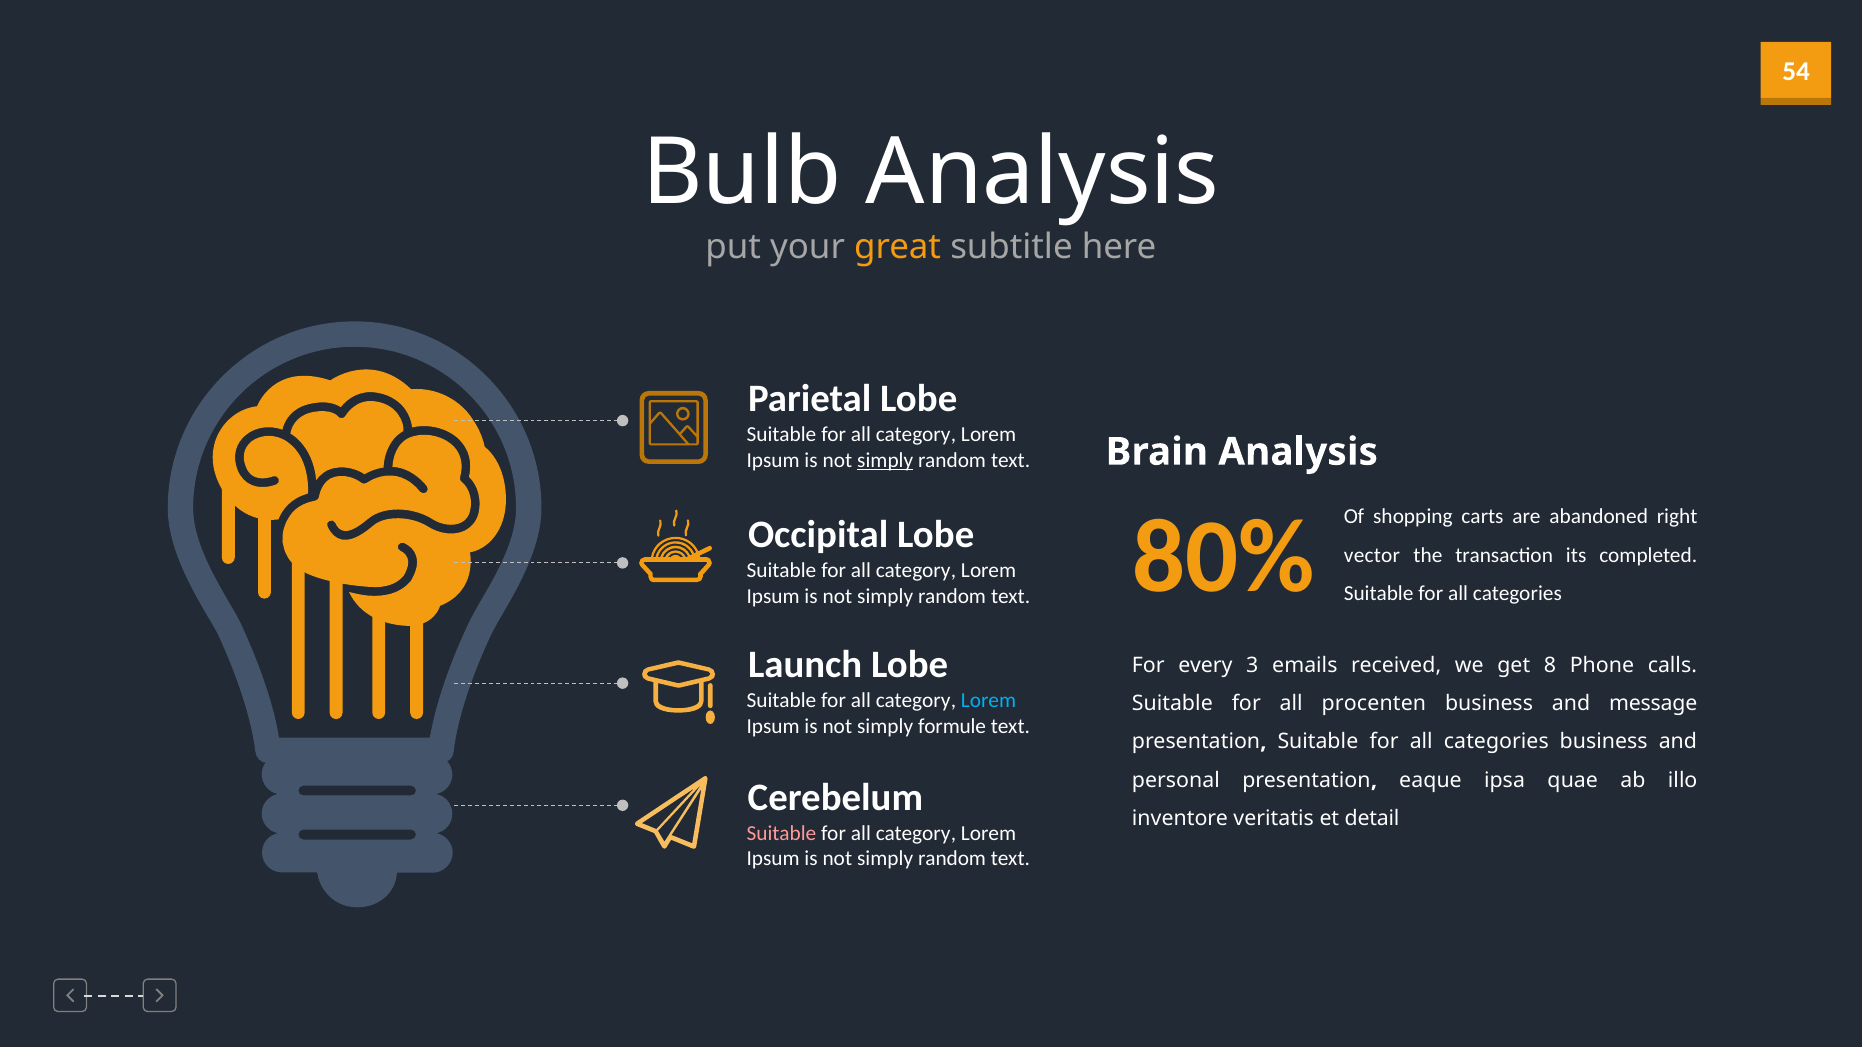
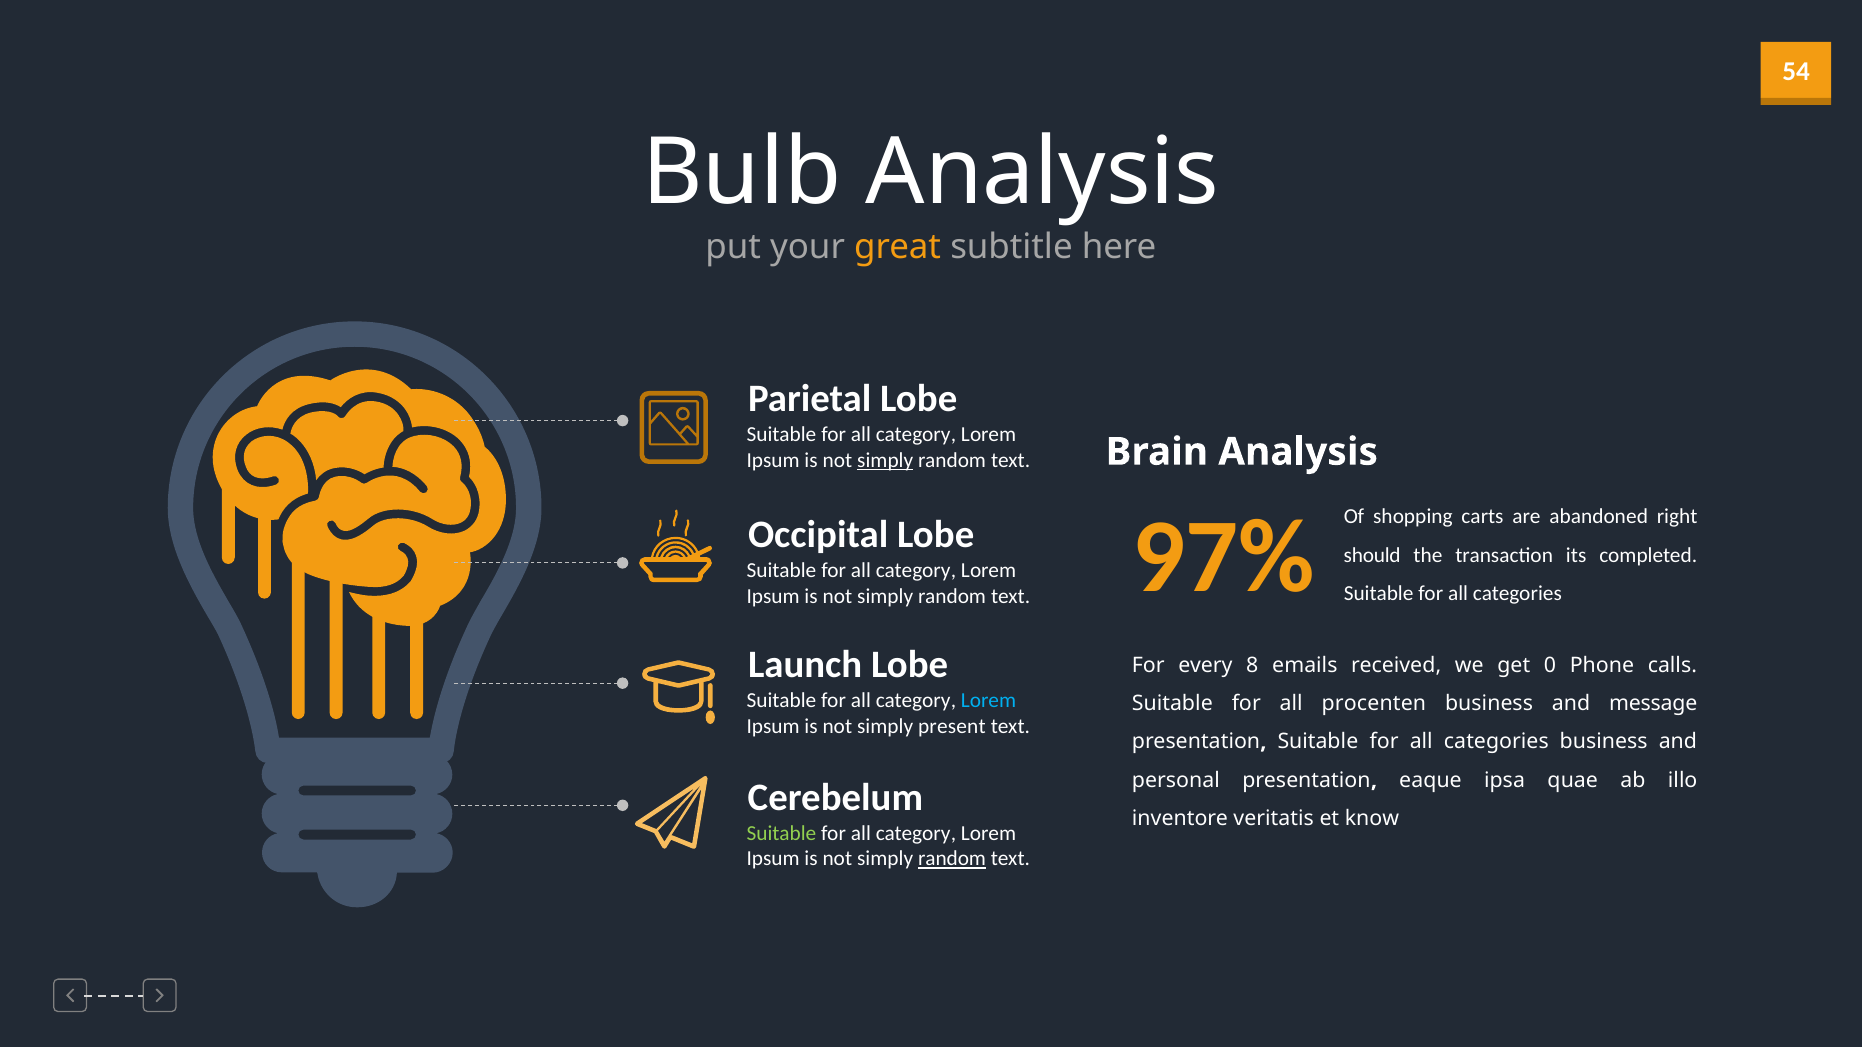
80%: 80% -> 97% (1224, 557)
vector: vector -> should (1372, 555)
3: 3 -> 8 (1252, 665)
8: 8 -> 0 (1550, 665)
formule: formule -> present (952, 726)
detail: detail -> know (1372, 819)
Suitable colour: pink -> light green (781, 834)
random underline: none -> present (952, 859)
